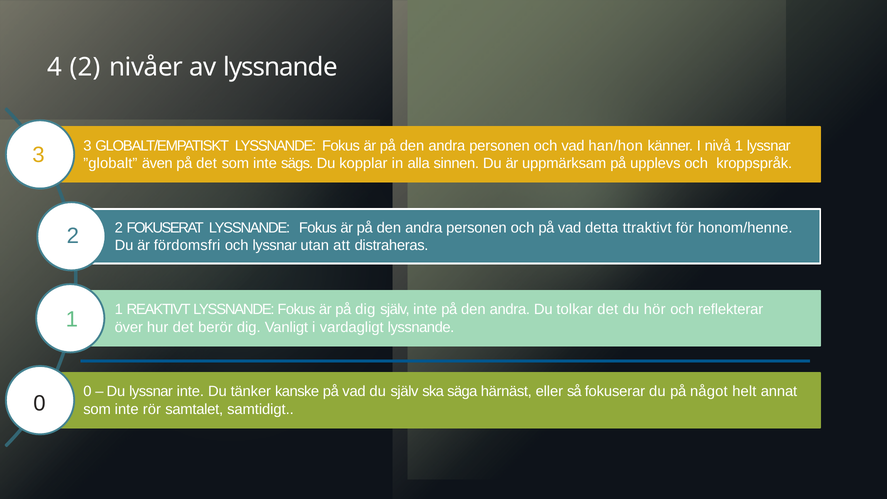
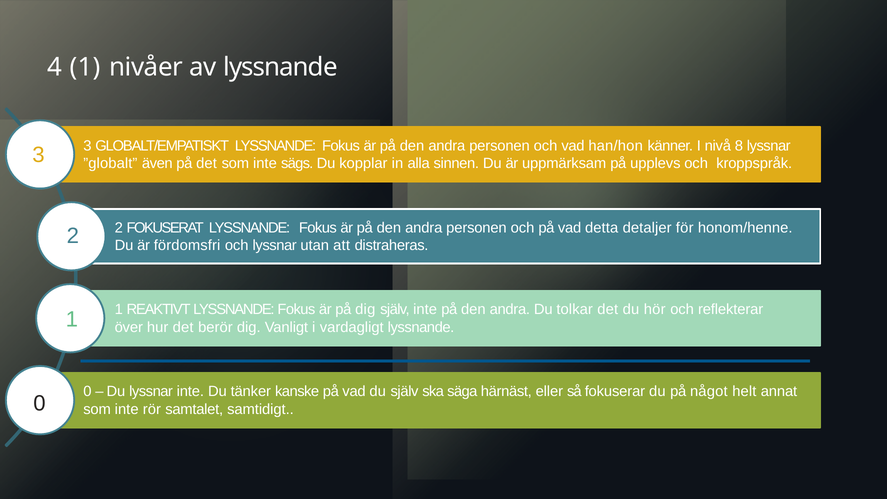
4 2: 2 -> 1 (85, 67)
nivå 1: 1 -> 8 (739, 146)
ttraktivt: ttraktivt -> detaljer (647, 228)
